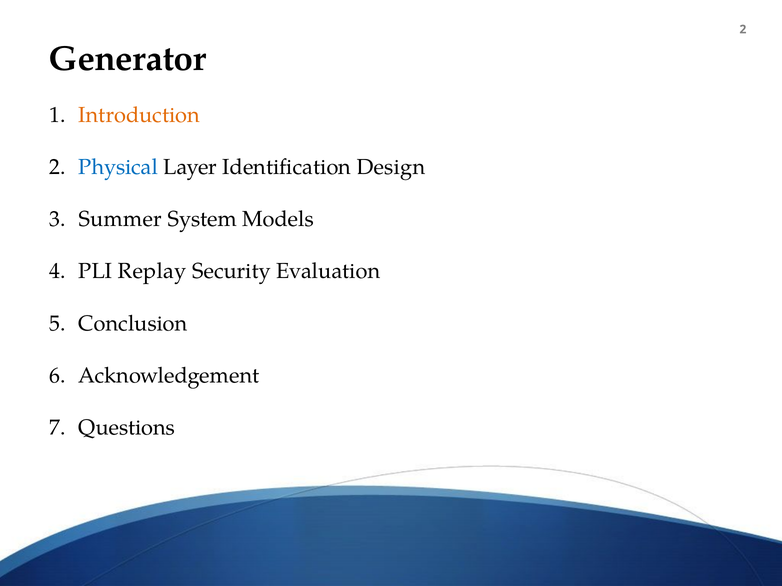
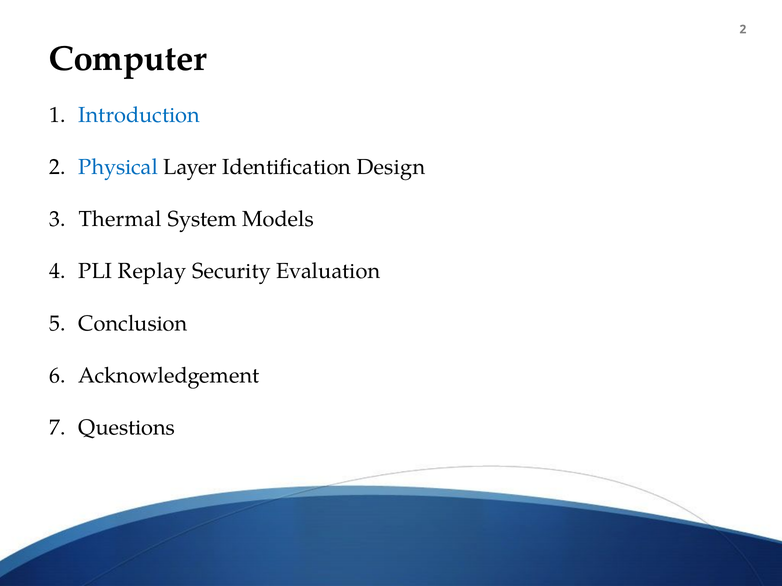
Generator: Generator -> Computer (128, 59)
Introduction colour: orange -> blue (139, 115)
Summer: Summer -> Thermal (120, 219)
